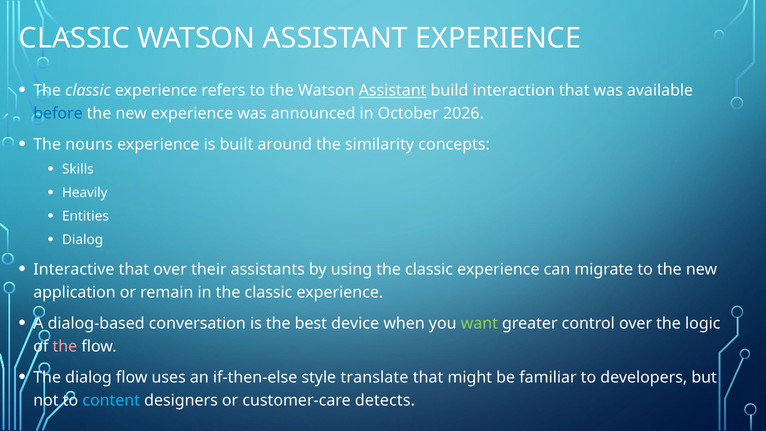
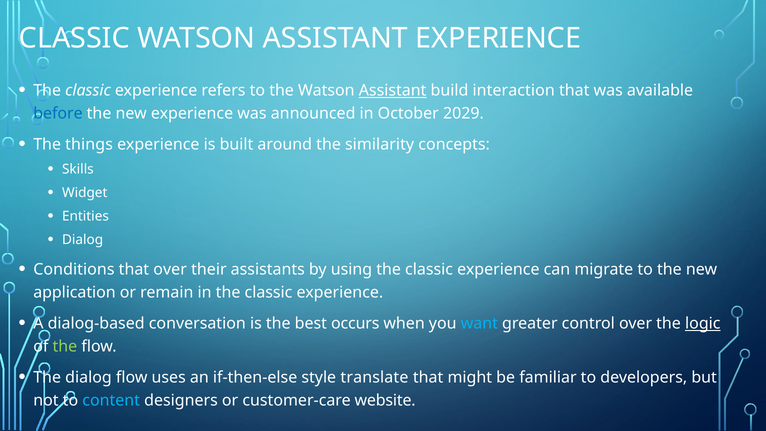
2026: 2026 -> 2029 (463, 114)
nouns: nouns -> things (89, 144)
Heavily: Heavily -> Widget (85, 193)
Interactive: Interactive -> Conditions (74, 270)
device: device -> occurs (355, 323)
want colour: light green -> light blue (479, 323)
logic underline: none -> present (703, 323)
the colour: pink -> light green (65, 346)
detects: detects -> website (385, 400)
